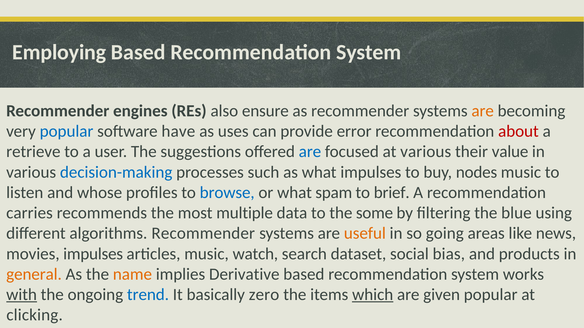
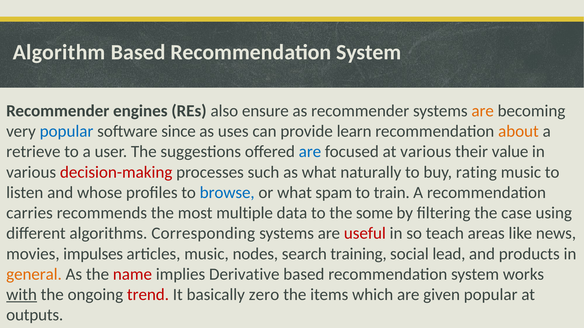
Employing: Employing -> Algorithm (59, 52)
have: have -> since (179, 131)
error: error -> learn (354, 131)
about colour: red -> orange (518, 131)
decision-making colour: blue -> red (116, 172)
what impulses: impulses -> naturally (371, 172)
nodes: nodes -> rating (476, 172)
brief: brief -> train (392, 193)
blue: blue -> case (516, 213)
algorithms Recommender: Recommender -> Corresponding (203, 234)
useful colour: orange -> red (365, 234)
going: going -> teach (445, 234)
watch: watch -> nodes (255, 254)
dataset: dataset -> training (359, 254)
bias: bias -> lead (449, 254)
name colour: orange -> red (132, 275)
trend colour: blue -> red (148, 295)
which underline: present -> none (373, 295)
clicking: clicking -> outputs (35, 316)
